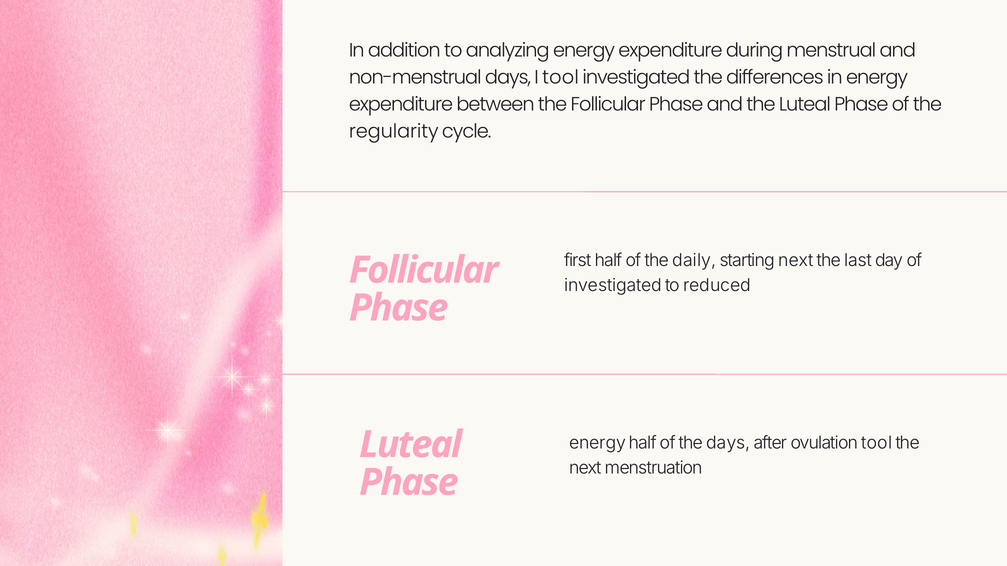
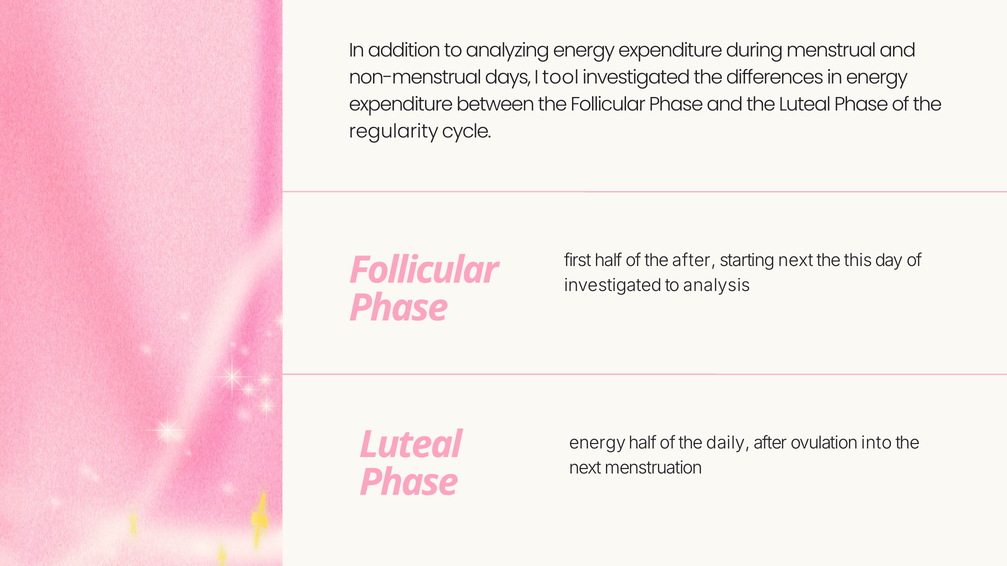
the daily: daily -> after (694, 261)
last: last -> this (858, 261)
reduced: reduced -> analysis (717, 285)
the days: days -> daily (728, 443)
ovulation tool: tool -> into (877, 443)
